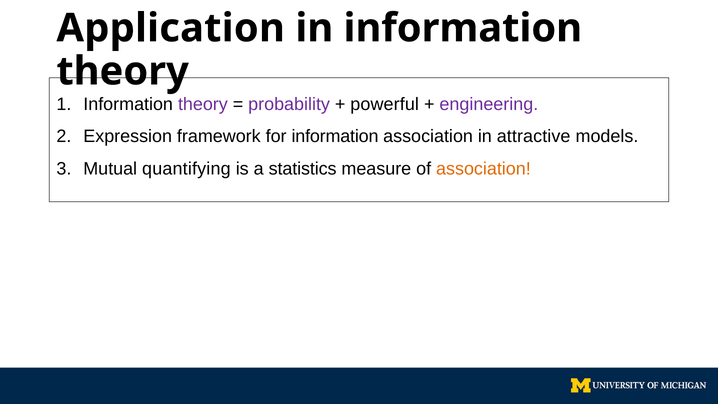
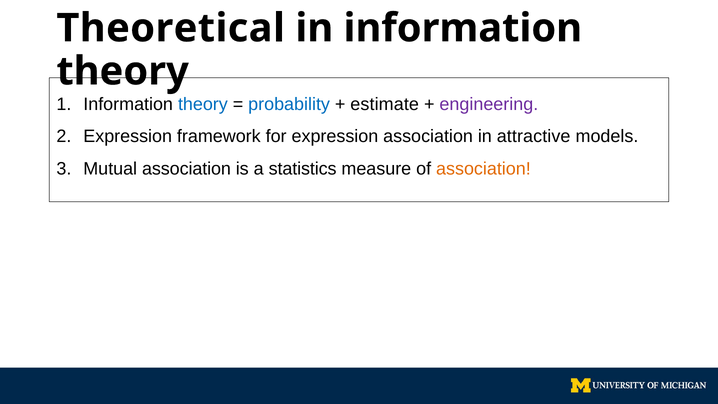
Application: Application -> Theoretical (171, 28)
theory colour: purple -> blue (203, 104)
probability colour: purple -> blue (289, 104)
powerful: powerful -> estimate (385, 104)
for information: information -> expression (335, 136)
Mutual quantifying: quantifying -> association (187, 169)
